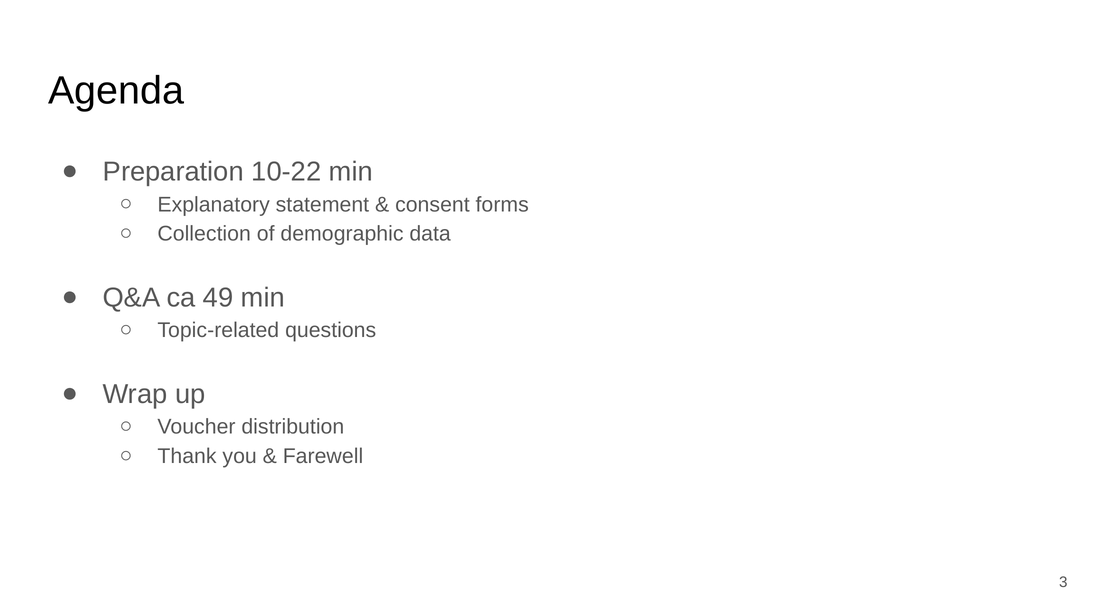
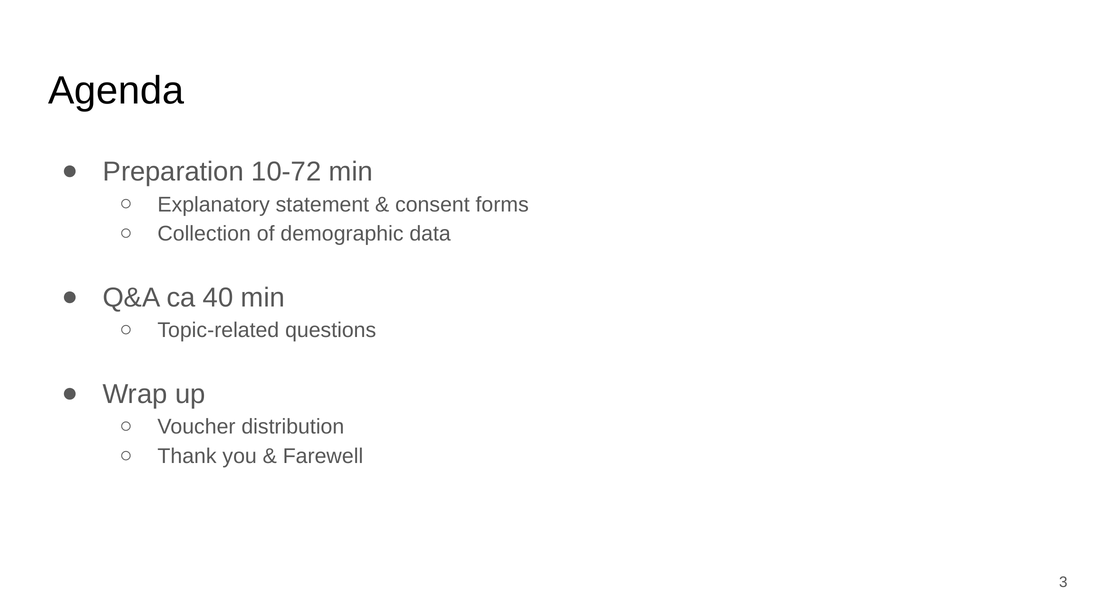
10-22: 10-22 -> 10-72 (286, 172)
49: 49 -> 40 (218, 298)
